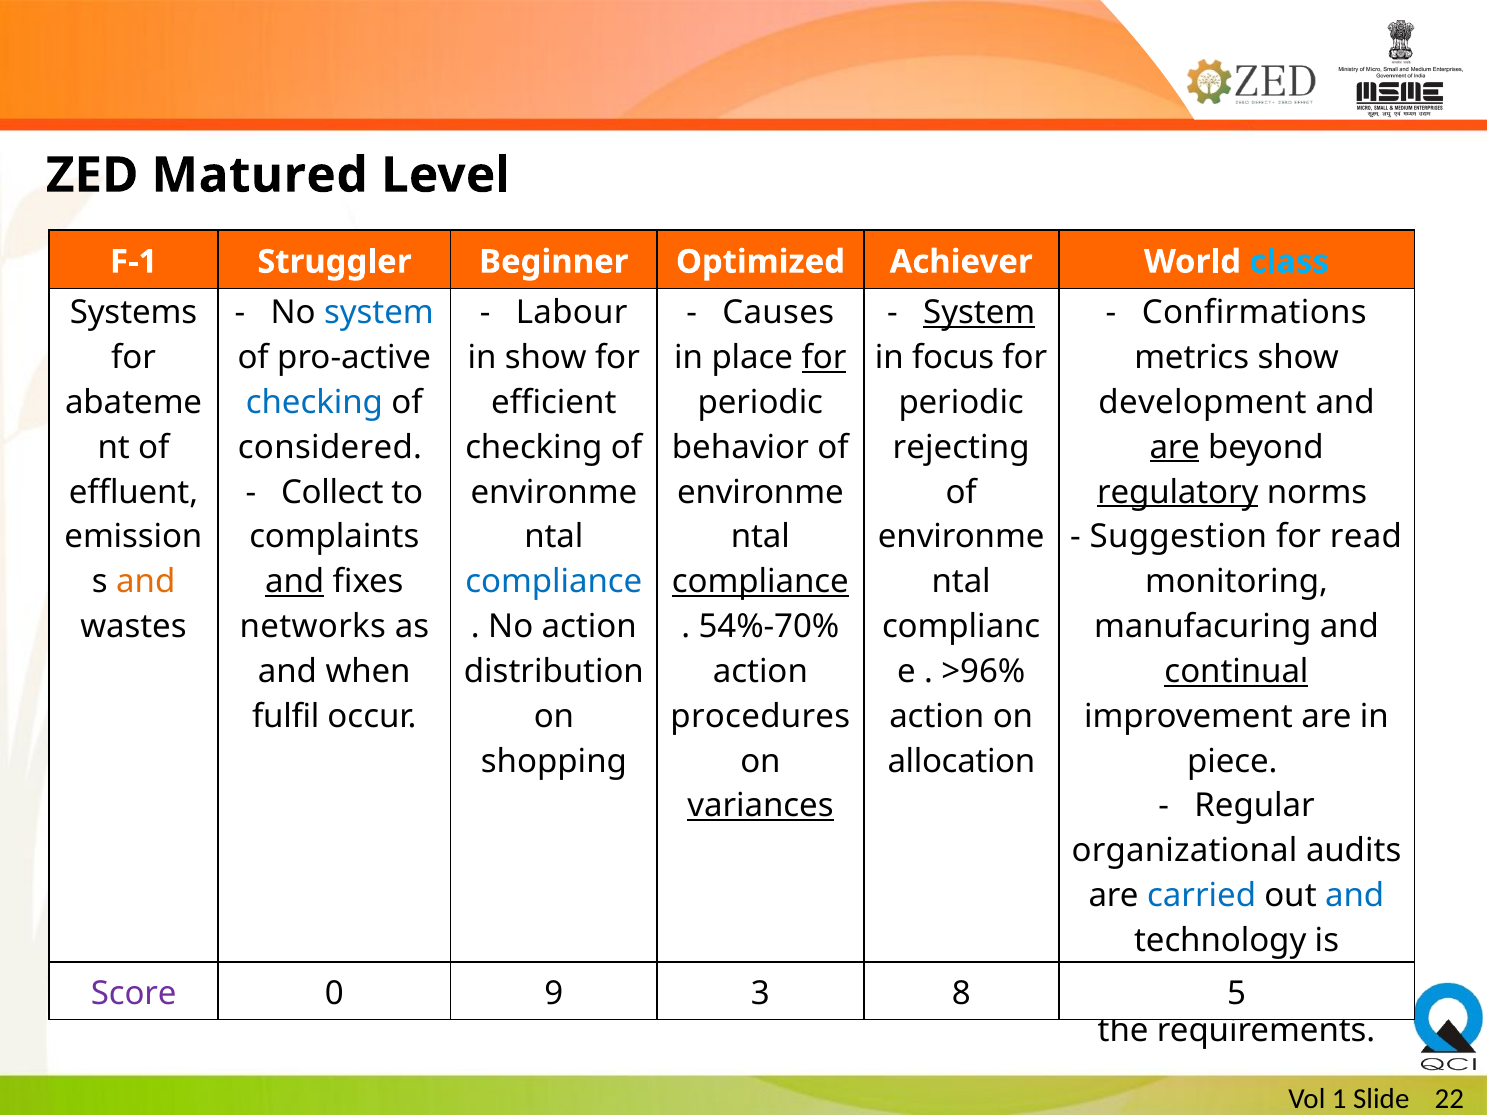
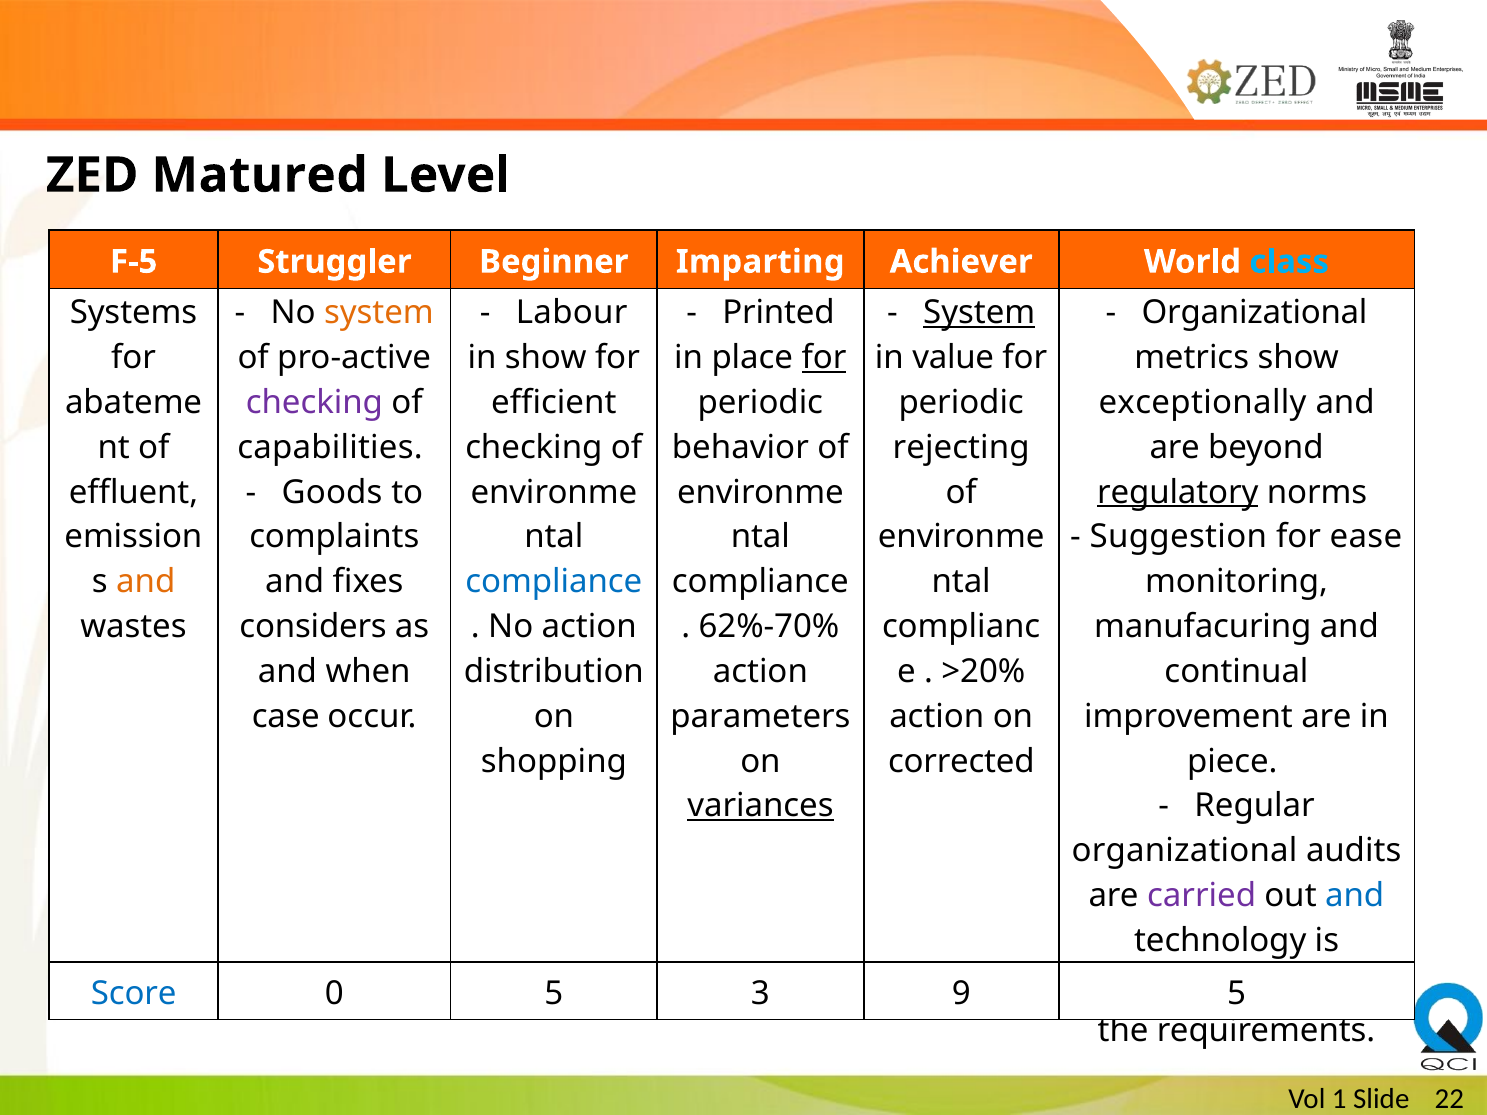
F-1: F-1 -> F-5 (134, 262)
Optimized: Optimized -> Imparting (760, 262)
system colour: blue -> orange (379, 313)
Causes: Causes -> Printed (778, 313)
Confirmations: Confirmations -> Organizational (1255, 313)
focus: focus -> value (953, 358)
checking colour: blue -> purple (314, 403)
development: development -> exceptionally (1203, 403)
considered: considered -> capabilities (330, 447)
are underline: present -> none (1175, 447)
Collect: Collect -> Goods (332, 492)
read: read -> ease (1366, 537)
and underline: present -> none (295, 582)
compliance underline: present -> none (760, 582)
networks: networks -> considers (313, 627)
54%-70%: 54%-70% -> 62%-70% (769, 627)
>96%: >96% -> >20% (983, 672)
continual underline: present -> none (1236, 672)
fulfil: fulfil -> case (286, 716)
procedures: procedures -> parameters (760, 716)
allocation: allocation -> corrected (961, 761)
carried colour: blue -> purple (1202, 896)
Score colour: purple -> blue (134, 994)
0 9: 9 -> 5 (554, 994)
8: 8 -> 9 (961, 994)
